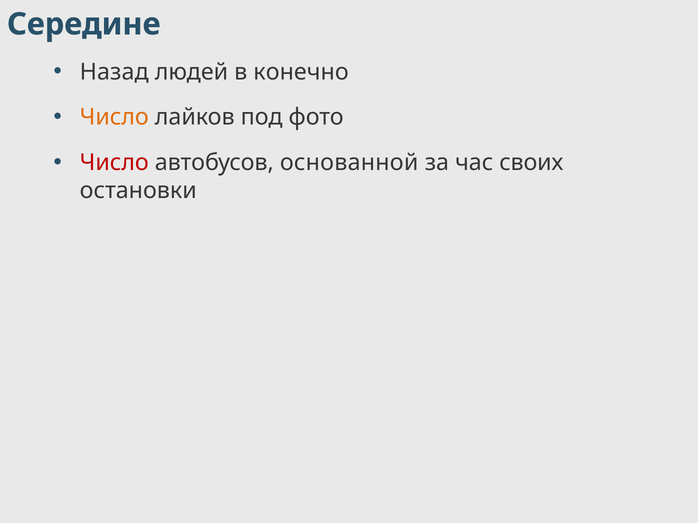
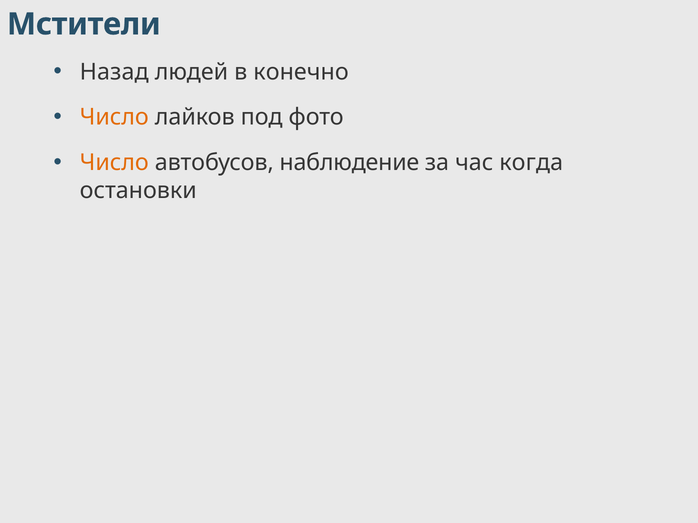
Середине: Середине -> Мстители (84, 24)
Число colour: red -> orange (114, 163)
основанной: основанной -> наблюдение (349, 163)
своих: своих -> когда (531, 163)
